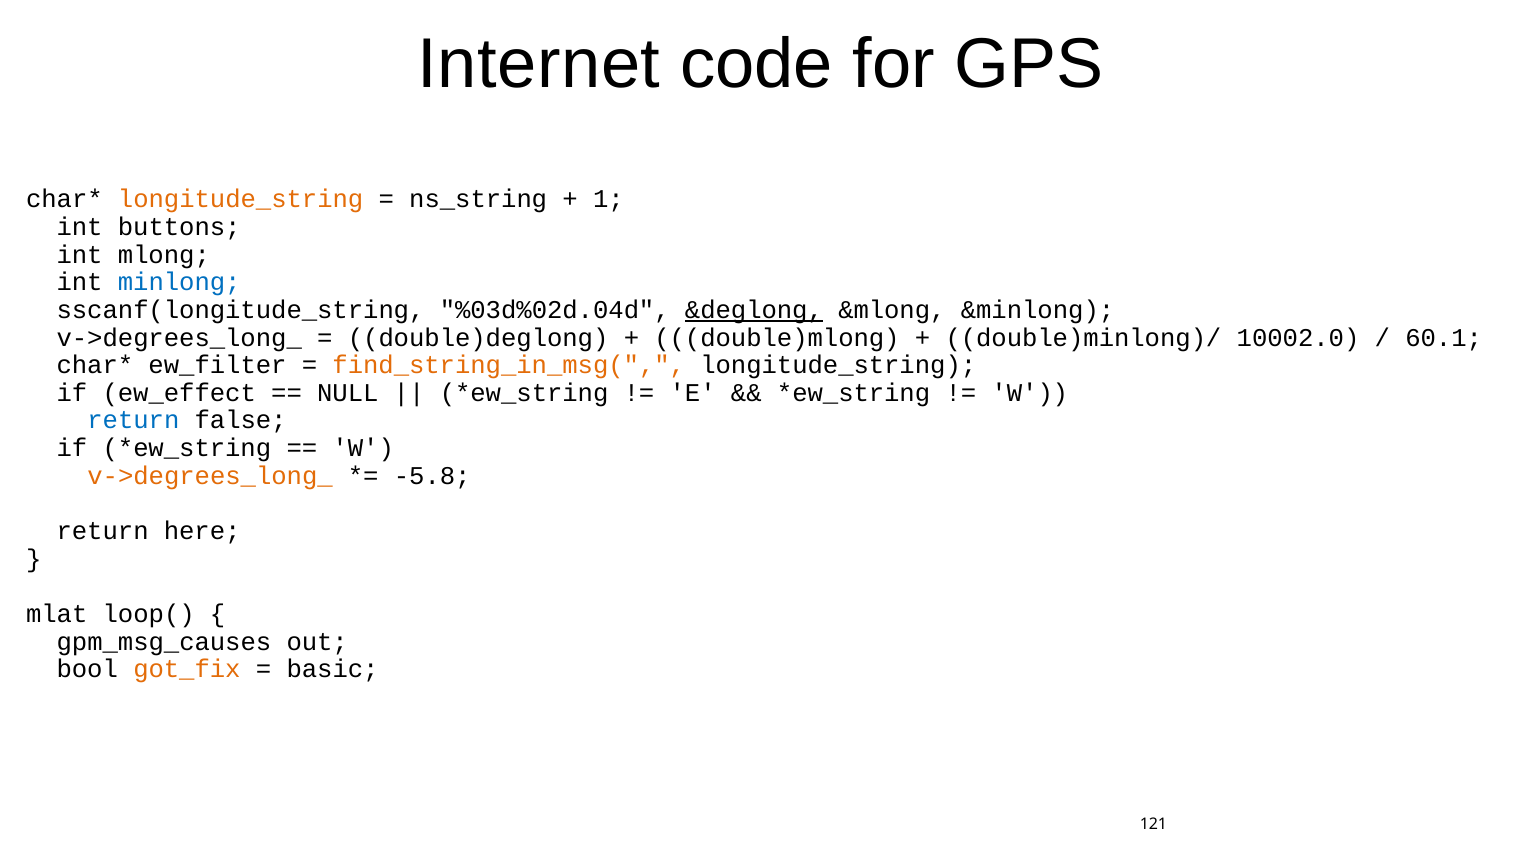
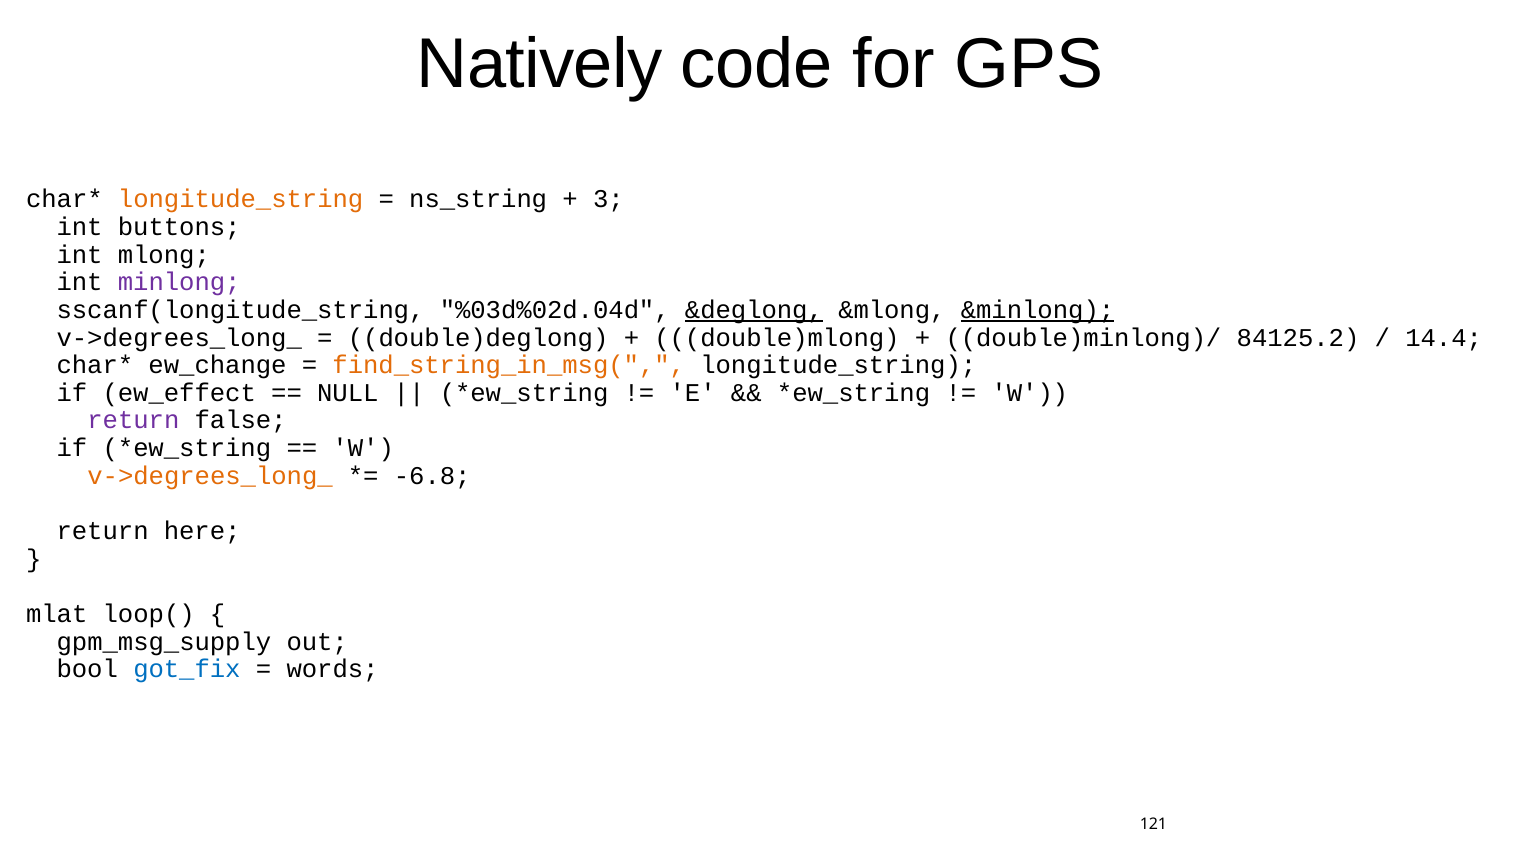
Internet: Internet -> Natively (540, 65)
1: 1 -> 3 (609, 199)
minlong colour: blue -> purple (179, 282)
&minlong underline: none -> present (1037, 310)
10002.0: 10002.0 -> 84125.2 (1298, 338)
60.1: 60.1 -> 14.4 (1444, 338)
ew_filter: ew_filter -> ew_change (218, 365)
return colour: blue -> purple (133, 421)
-5.8: -5.8 -> -6.8 (432, 476)
gpm_msg_causes: gpm_msg_causes -> gpm_msg_supply (164, 642)
got_fix colour: orange -> blue (187, 669)
basic: basic -> words (333, 669)
